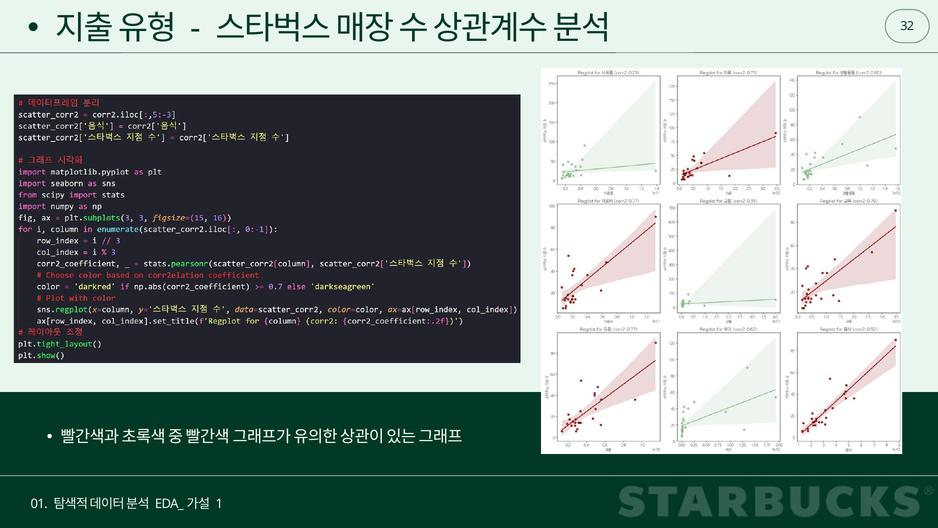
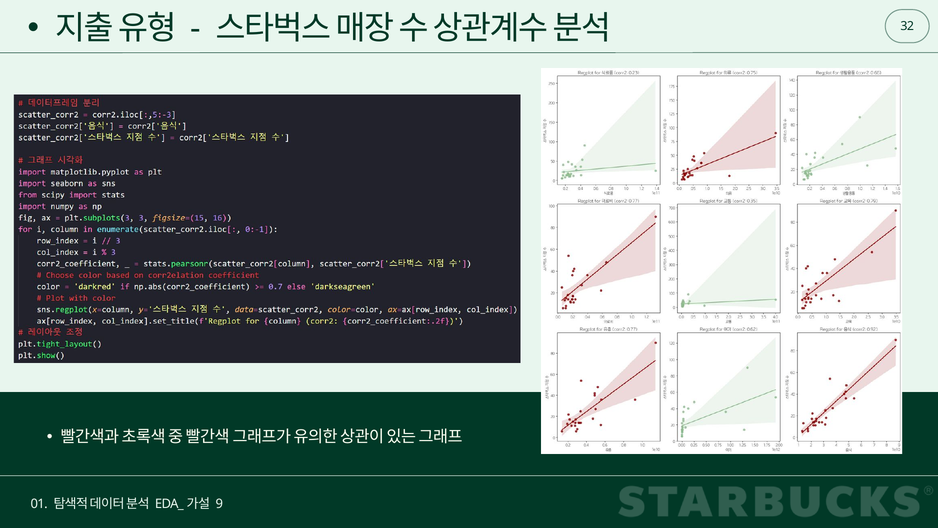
1: 1 -> 9 (219, 503)
